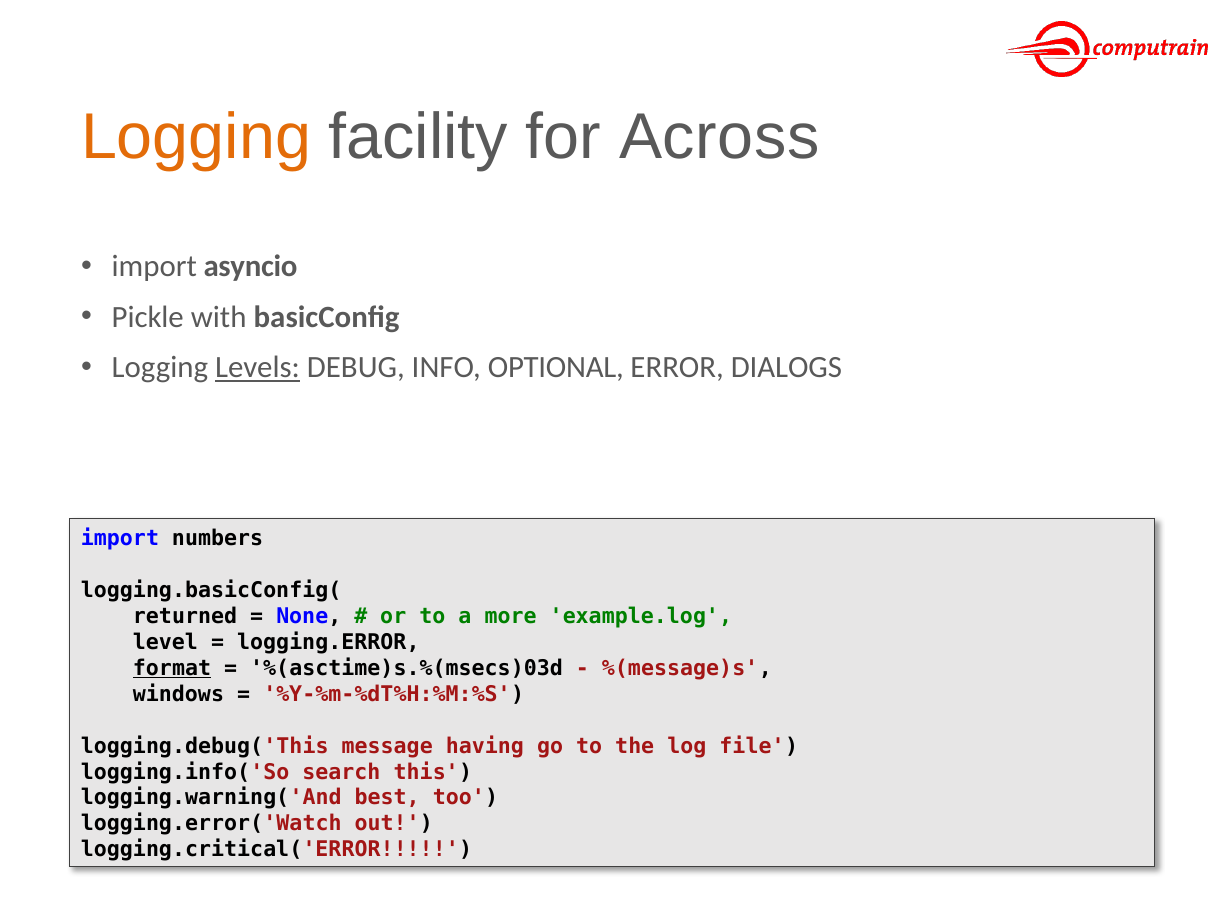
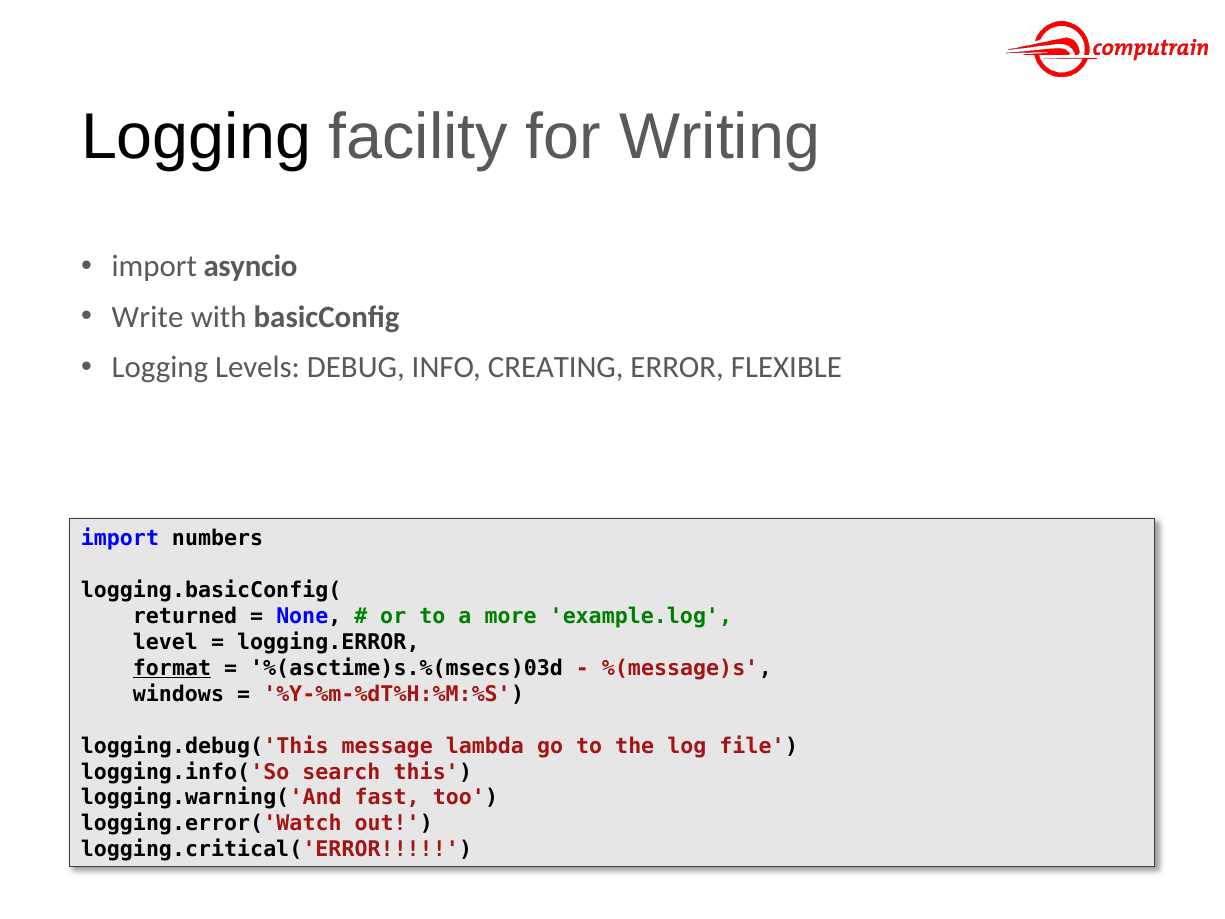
Logging colour: orange -> black (196, 137)
Across: Across -> Writing (720, 137)
Pickle: Pickle -> Write (148, 317)
Levels underline: present -> none (257, 367)
OPTIONAL: OPTIONAL -> CREATING (556, 367)
DIALOGS: DIALOGS -> FLEXIBLE (786, 367)
having: having -> lambda (485, 746)
best: best -> fast (387, 798)
